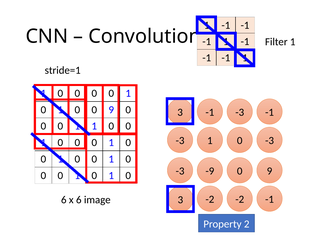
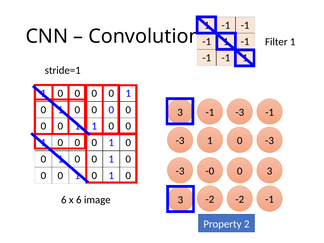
9: 9 -> 0 (111, 110)
-9: -9 -> -0 (210, 171)
9: 9 -> 3 (270, 171)
